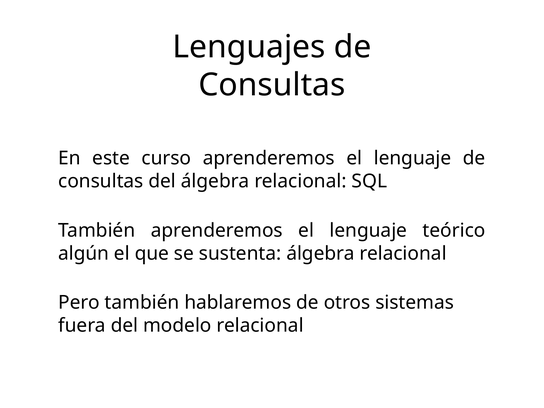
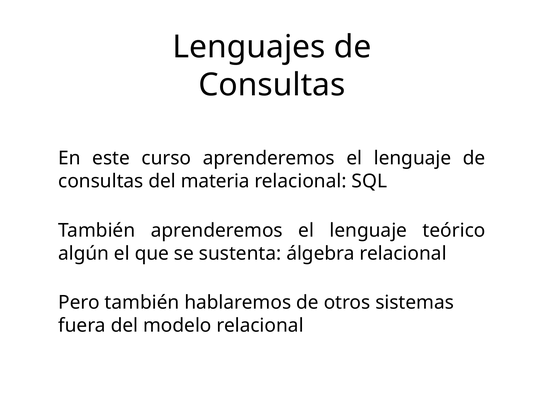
del álgebra: álgebra -> materia (215, 181)
